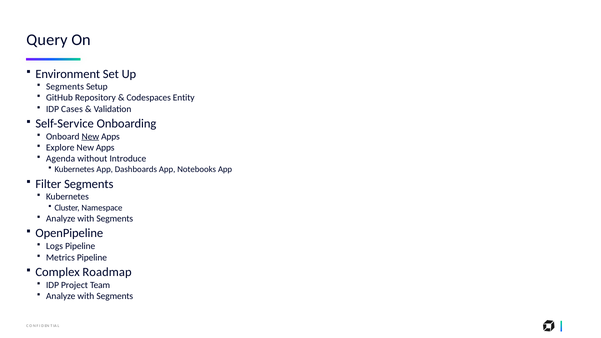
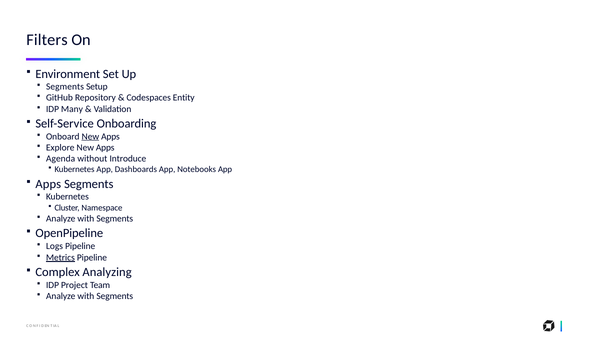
Query: Query -> Filters (47, 40)
Cases: Cases -> Many (72, 109)
Filter: Filter -> Apps (48, 184)
Metrics underline: none -> present (60, 258)
Roadmap: Roadmap -> Analyzing (107, 272)
